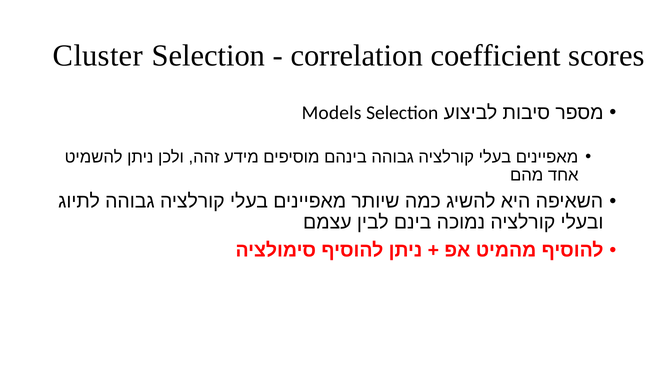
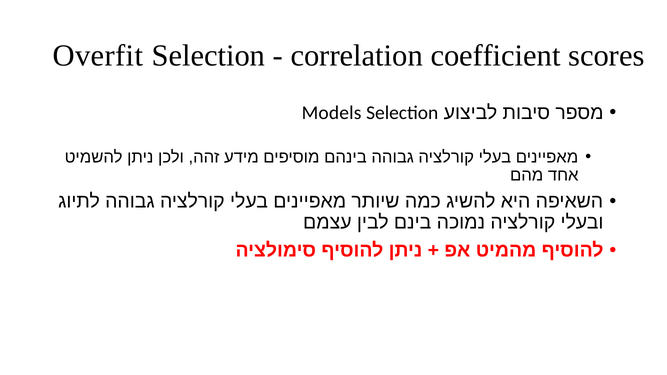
Cluster: Cluster -> Overfit (98, 55)
